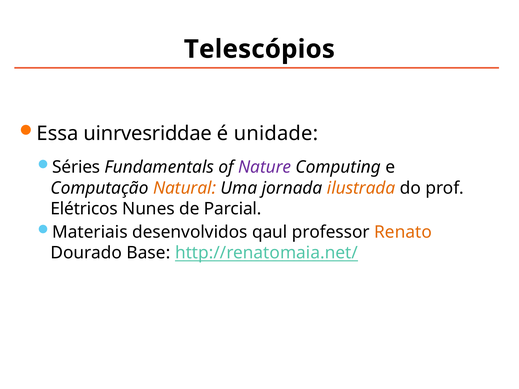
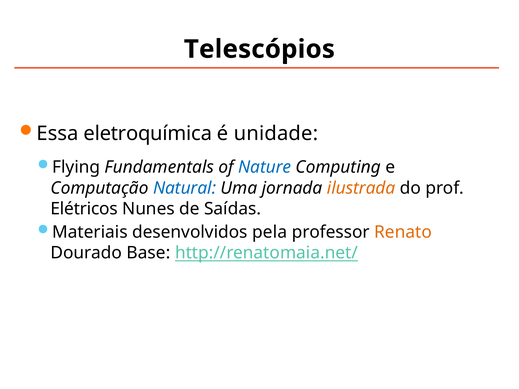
uinrvesriddae: uinrvesriddae -> eletroquímica (148, 134)
Séries: Séries -> Flying (76, 167)
Nature colour: purple -> blue (265, 167)
Natural colour: orange -> blue (185, 188)
Parcial: Parcial -> Saídas (233, 209)
qaul: qaul -> pela (270, 232)
